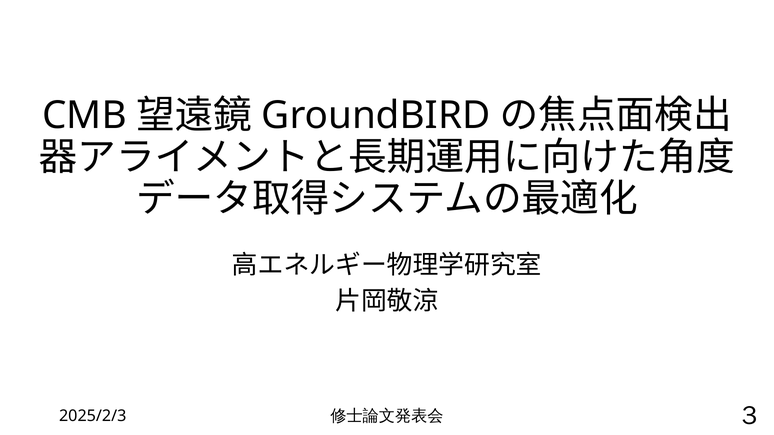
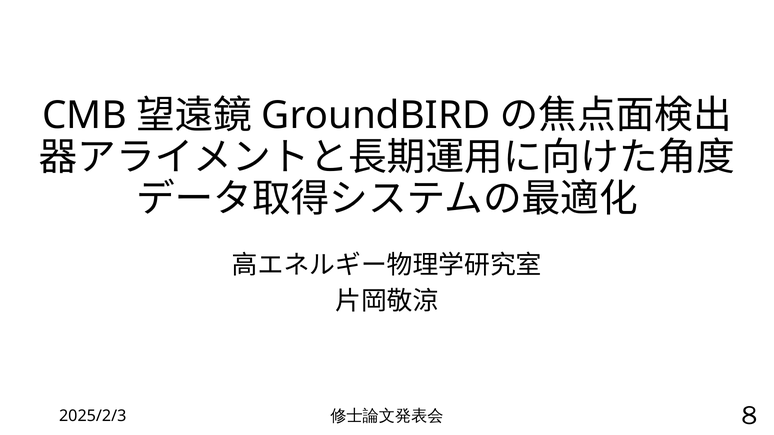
3: 3 -> 8 (750, 416)
